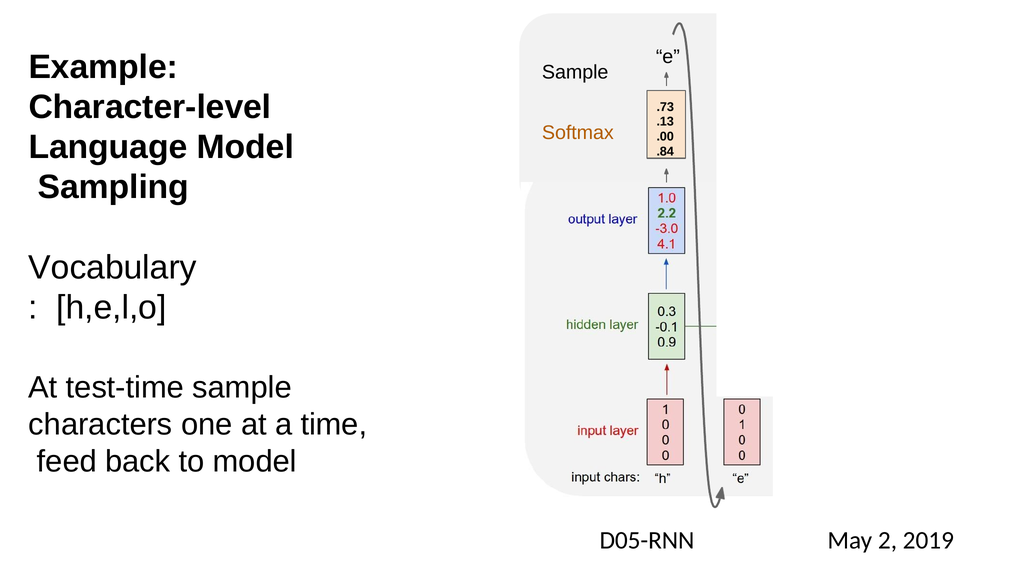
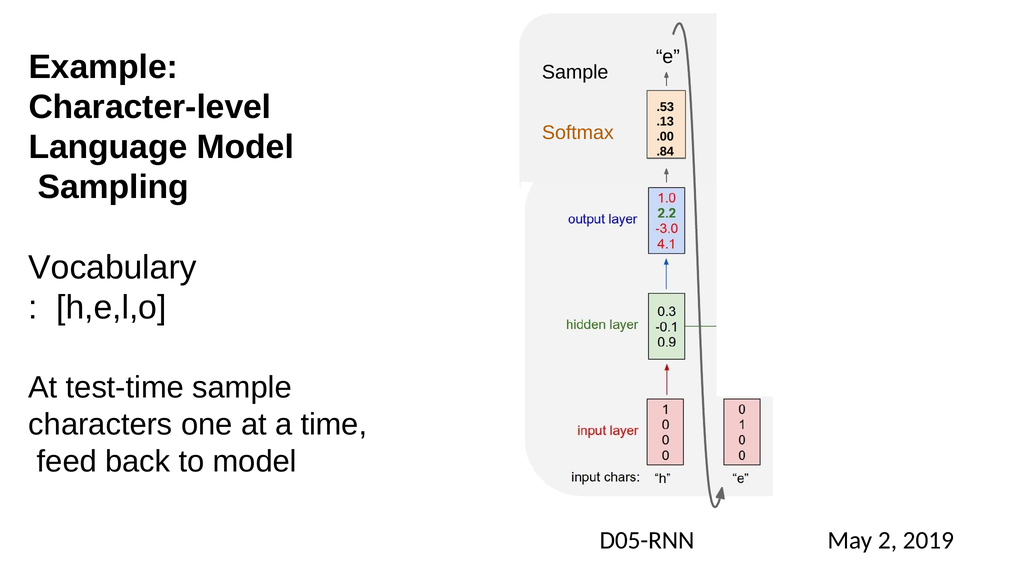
.73: .73 -> .53 (665, 107)
